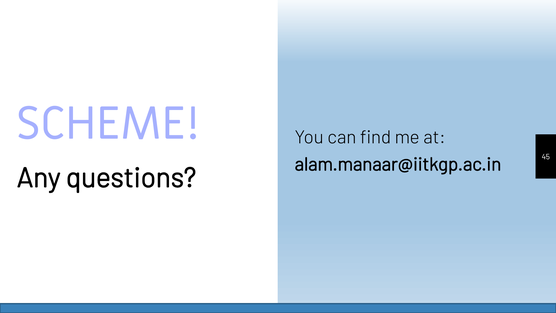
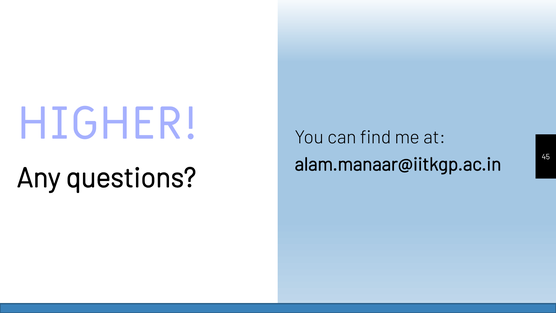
SCHEME: SCHEME -> HIGHER (108, 123)
